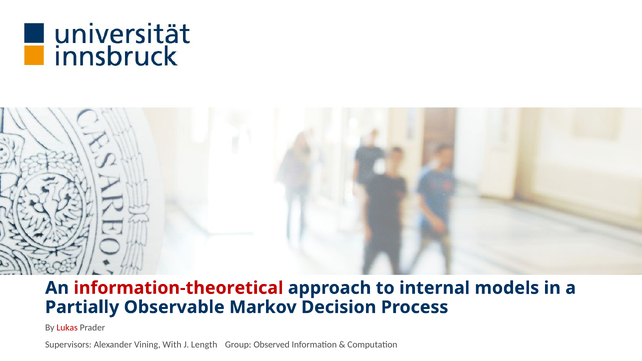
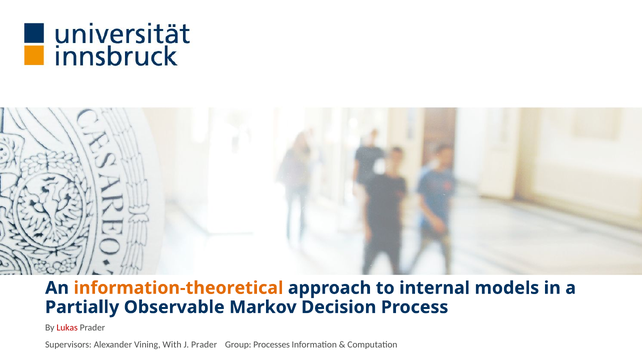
information-theoretical colour: red -> orange (178, 288)
J Length: Length -> Prader (204, 345)
Observed: Observed -> Processes (272, 345)
